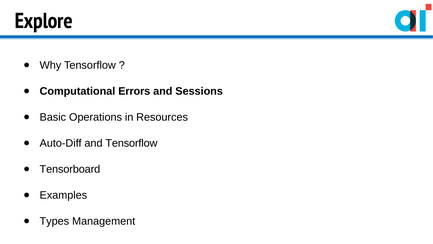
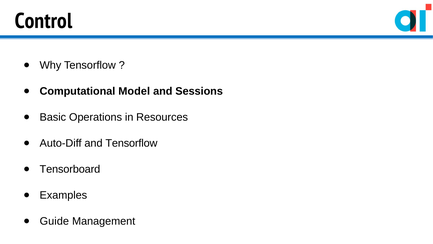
Explore: Explore -> Control (44, 21)
Errors: Errors -> Model (134, 91)
Types: Types -> Guide (54, 221)
